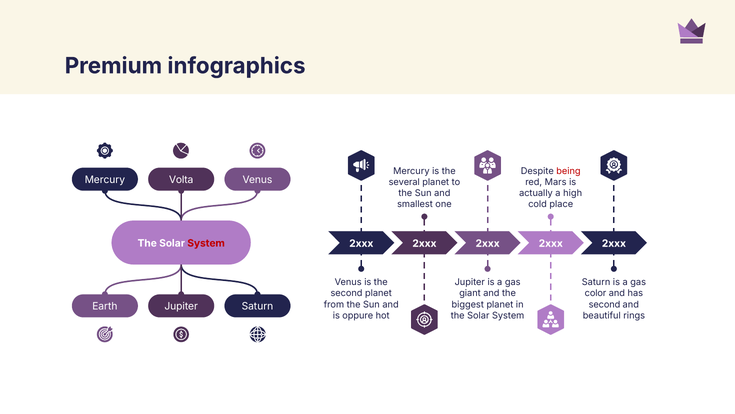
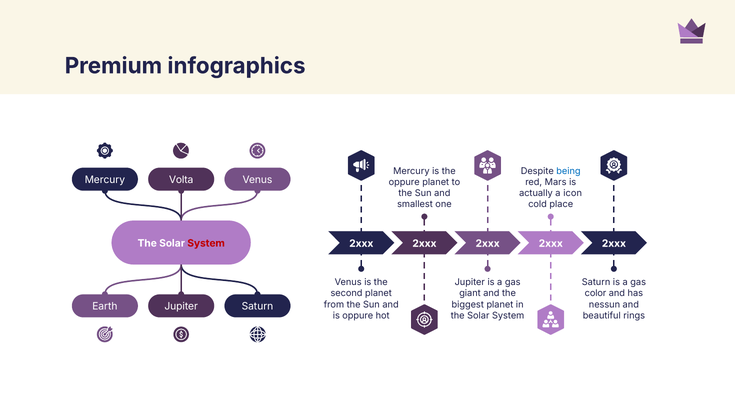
being colour: red -> blue (568, 171)
several: several -> oppure (404, 182)
high: high -> icon (573, 193)
second: second -> nessun (604, 304)
